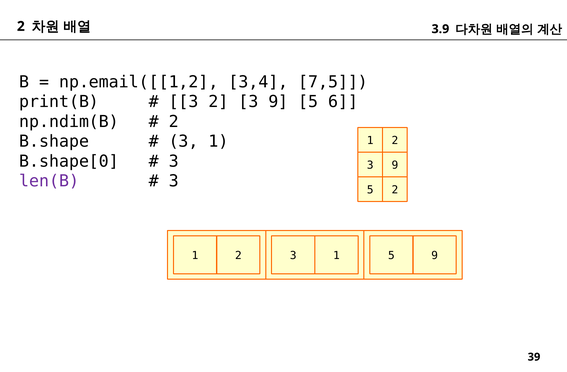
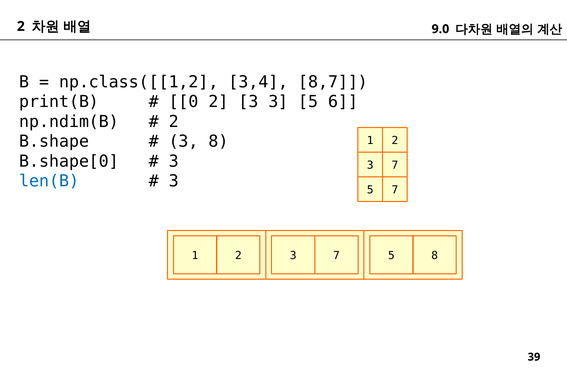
3.9: 3.9 -> 9.0 (440, 29)
np.email([[1,2: np.email([[1,2 -> np.class([[1,2 (139, 82)
7,5: 7,5 -> 8,7 (333, 82)
3: 3 -> 0 (184, 102)
9: 9 -> 3 (278, 102)
1: 1 -> 8 (219, 142)
9: 9 -> 7 (395, 165)
len(B colour: purple -> blue (49, 181)
5 2: 2 -> 7 (395, 190)
1: 1 -> 7 (336, 256)
5 9: 9 -> 8 (435, 256)
